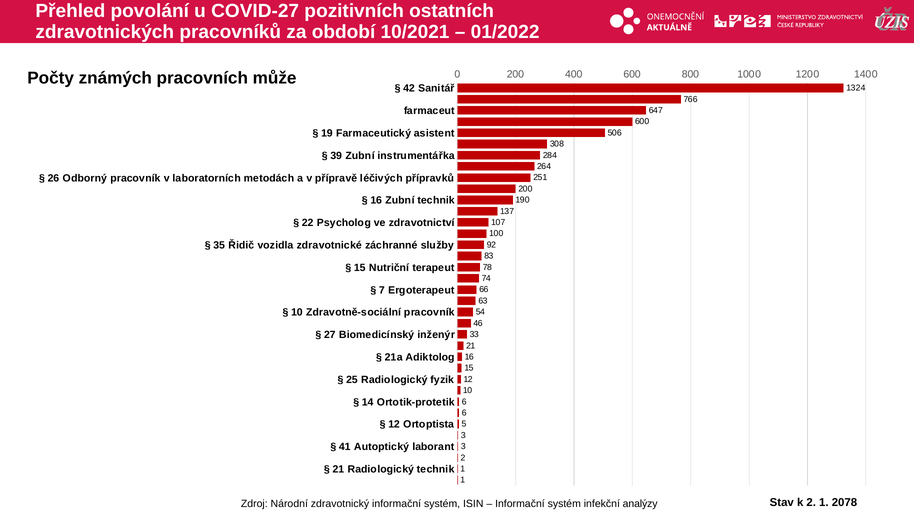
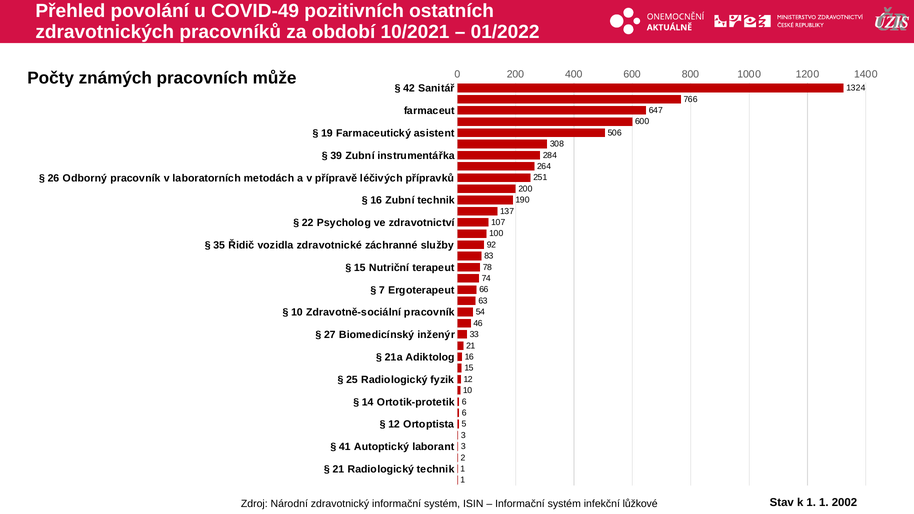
COVID-27: COVID-27 -> COVID-49 (255, 11)
k 2: 2 -> 1 (811, 503)
2078: 2078 -> 2002 (844, 503)
analýzy: analýzy -> lůžkové (640, 504)
